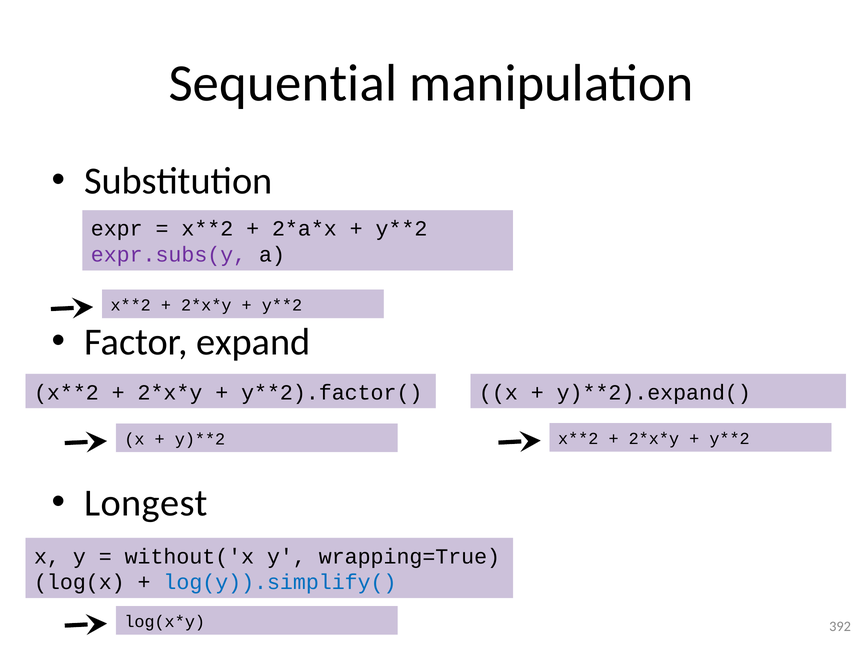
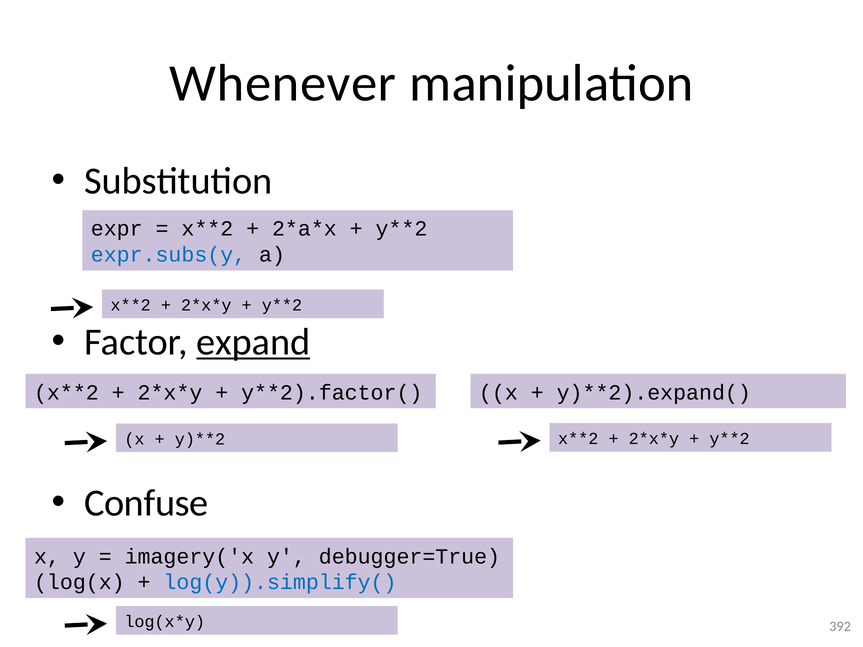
Sequential: Sequential -> Whenever (283, 84)
expr.subs(y colour: purple -> blue (168, 255)
expand underline: none -> present (253, 342)
Longest: Longest -> Confuse (146, 503)
without('x: without('x -> imagery('x (189, 557)
wrapping=True: wrapping=True -> debugger=True (409, 557)
